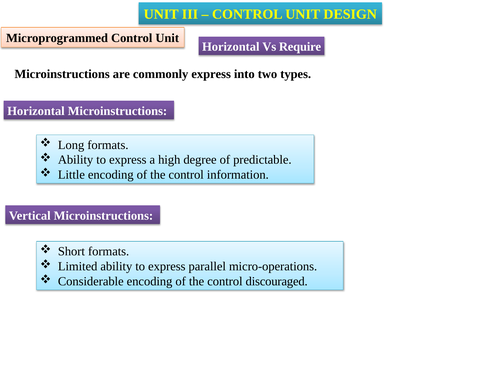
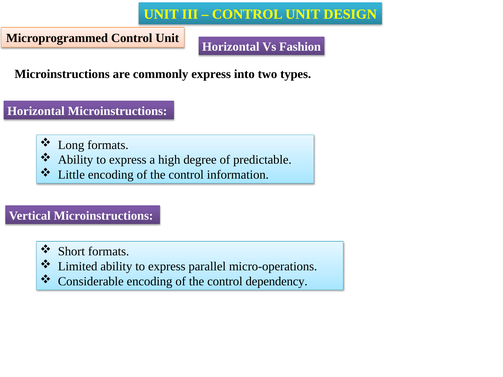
Require: Require -> Fashion (300, 47)
discouraged: discouraged -> dependency (277, 282)
